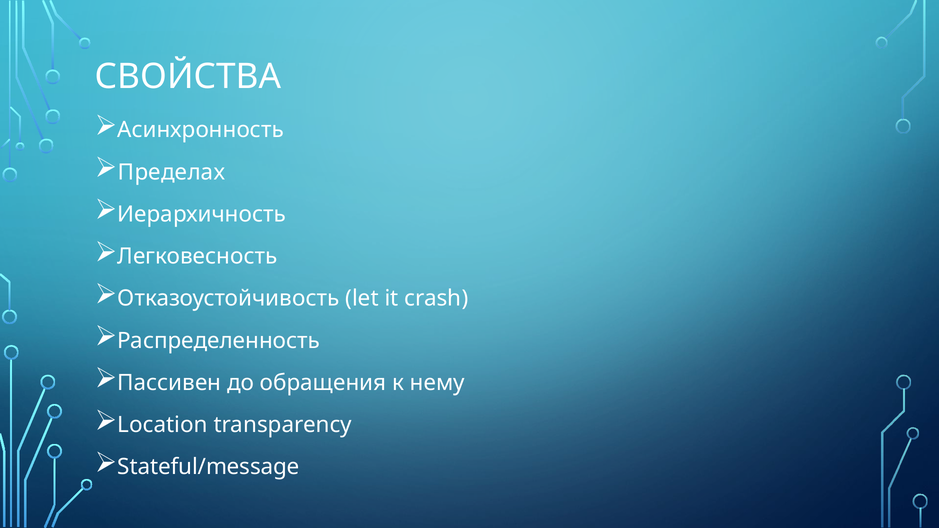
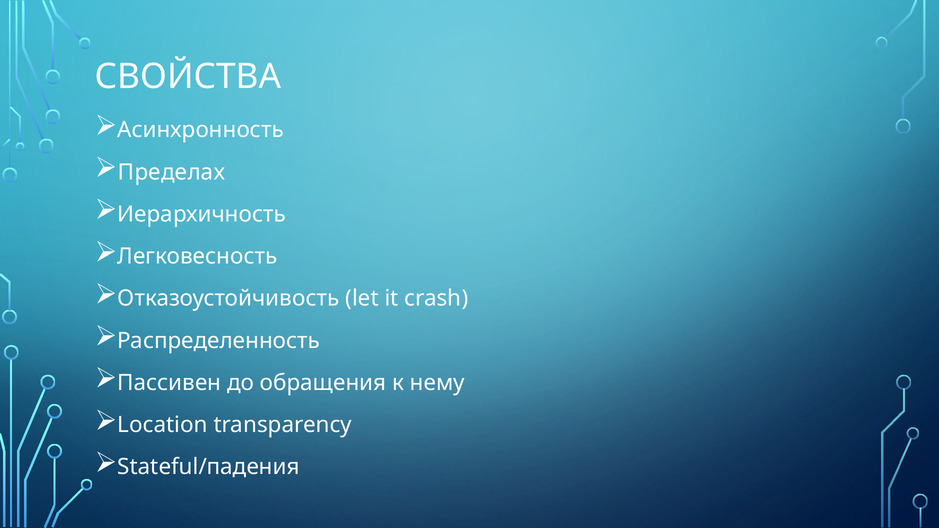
Stateful/message: Stateful/message -> Stateful/падения (209, 467)
